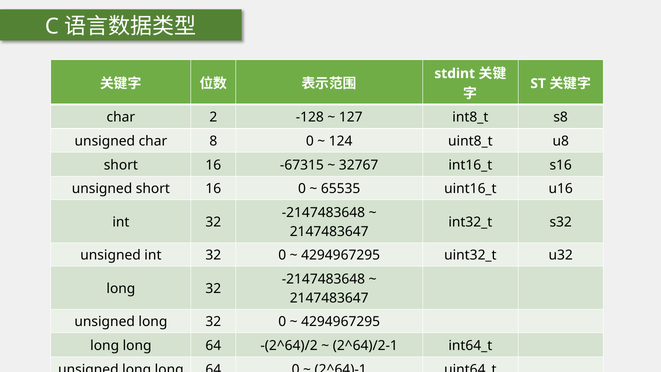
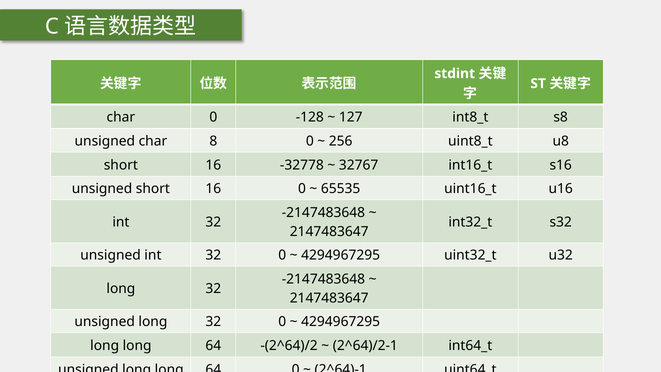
char 2: 2 -> 0 (213, 117)
124: 124 -> 256 (341, 141)
-67315: -67315 -> -32778 (302, 165)
